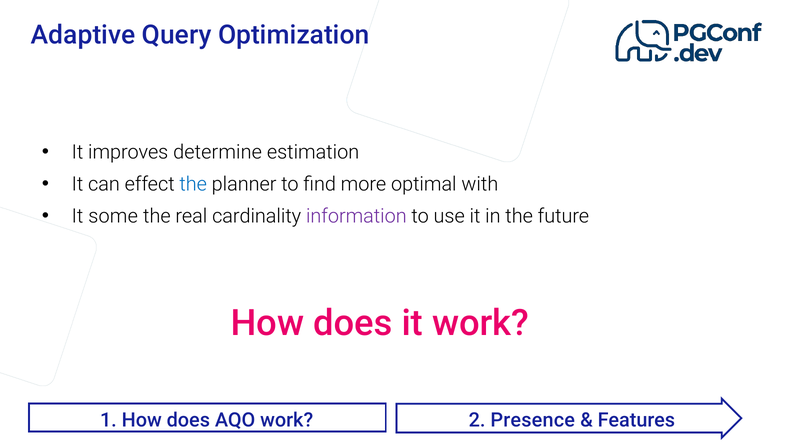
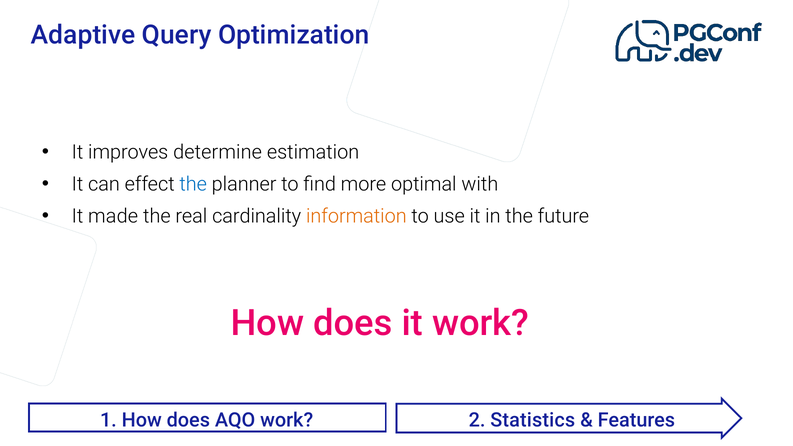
some: some -> made (113, 216)
information colour: purple -> orange (356, 216)
Presence: Presence -> Statistics (533, 420)
